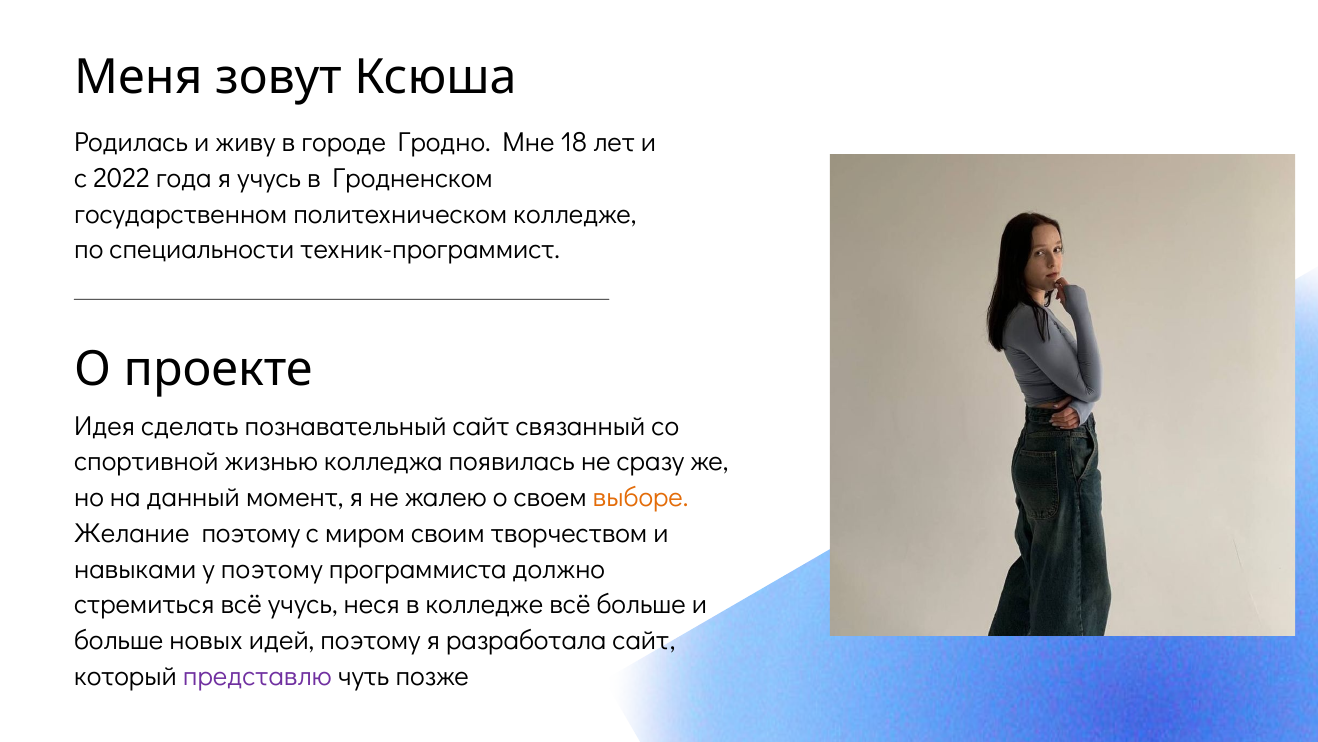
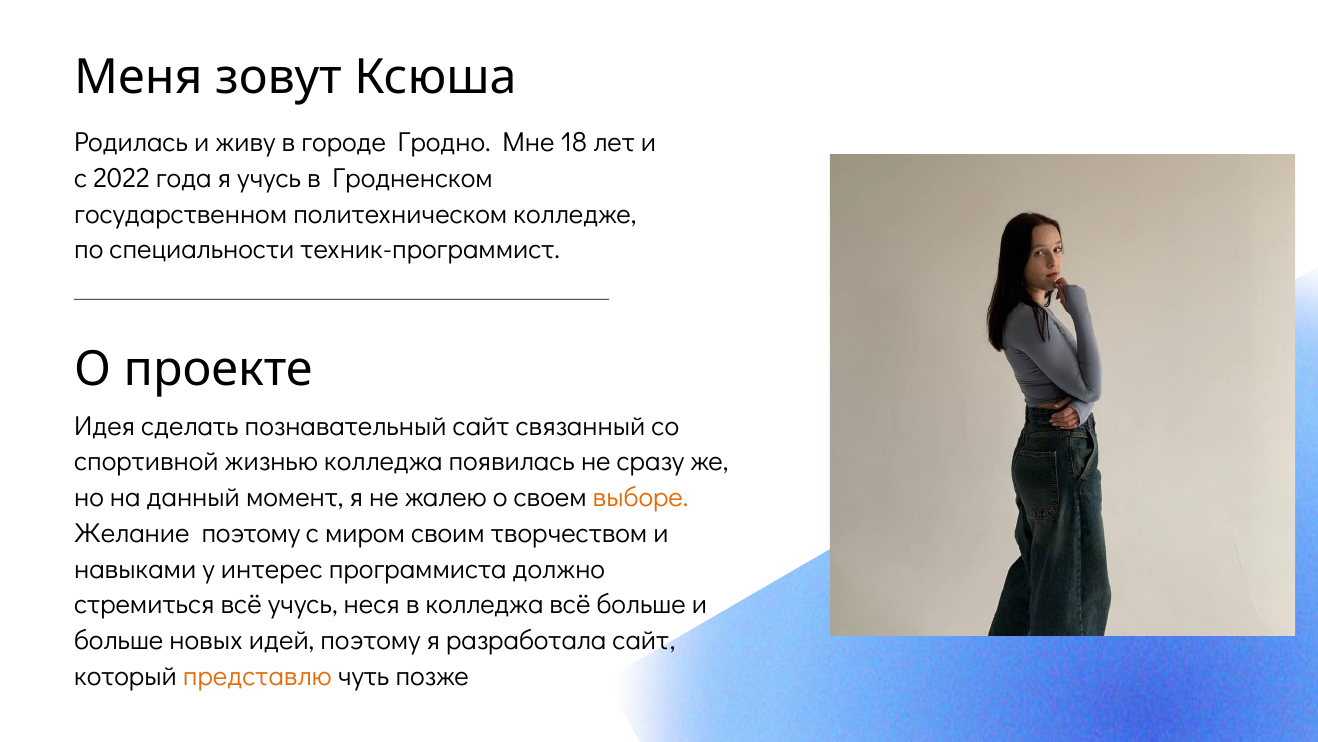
у поэтому: поэтому -> интерес (272, 568)
в колледже: колледже -> колледжа (484, 604)
представлю colour: purple -> orange (257, 676)
